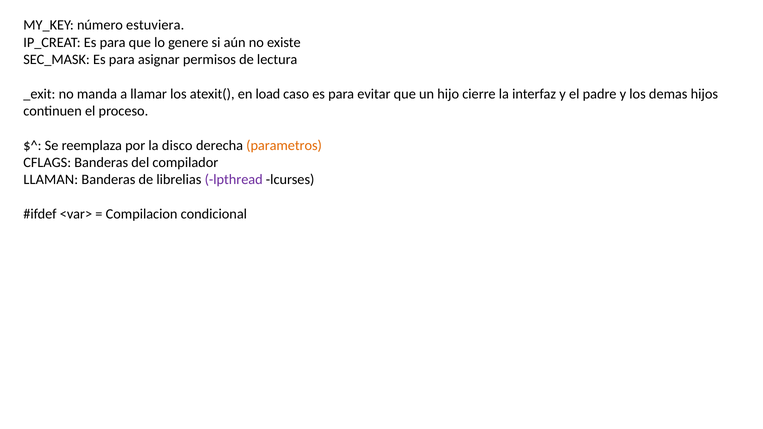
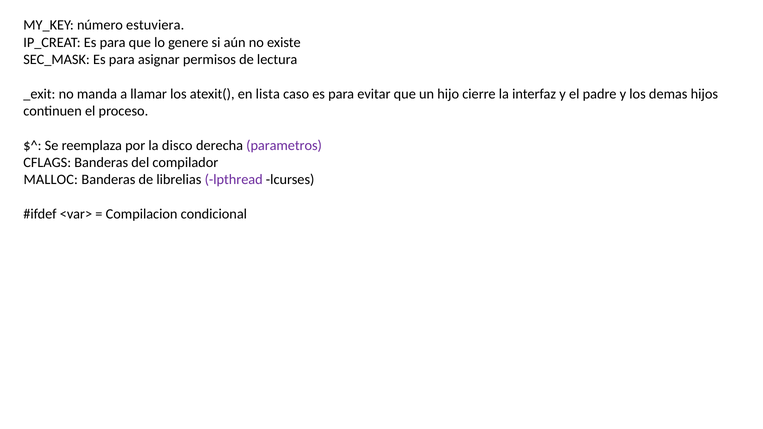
load: load -> lista (268, 94)
parametros colour: orange -> purple (284, 145)
LLAMAN: LLAMAN -> MALLOC (51, 180)
